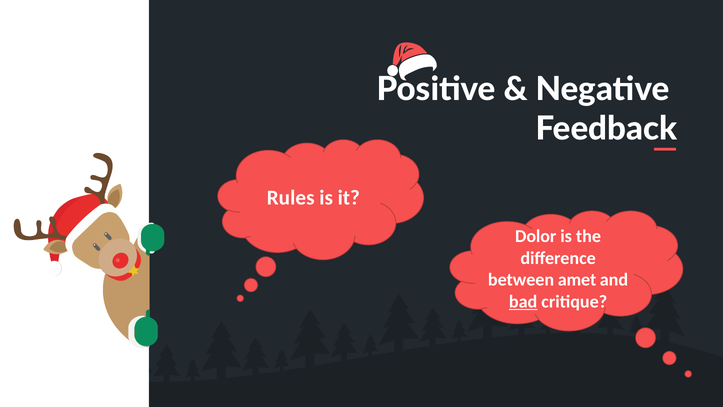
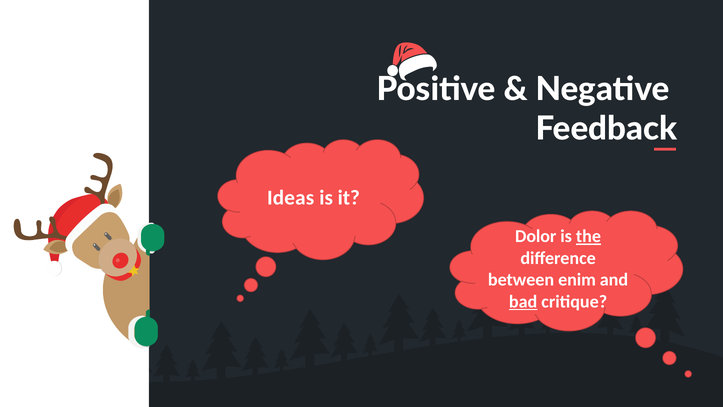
Rules: Rules -> Ideas (291, 198)
the underline: none -> present (589, 236)
amet: amet -> enim (577, 280)
